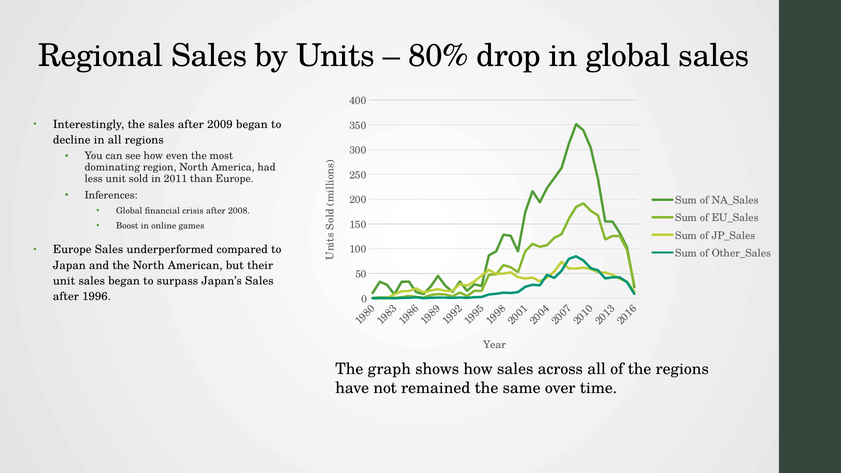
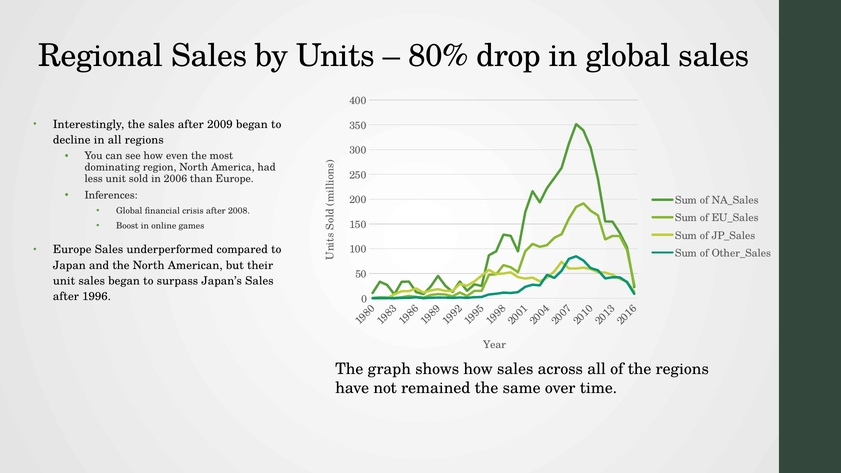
2011: 2011 -> 2006 (175, 179)
